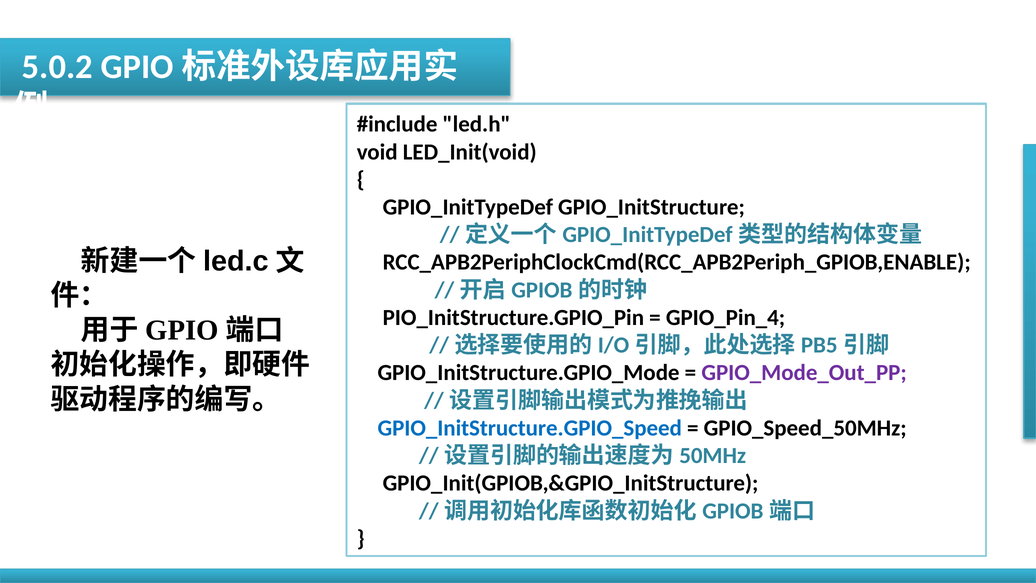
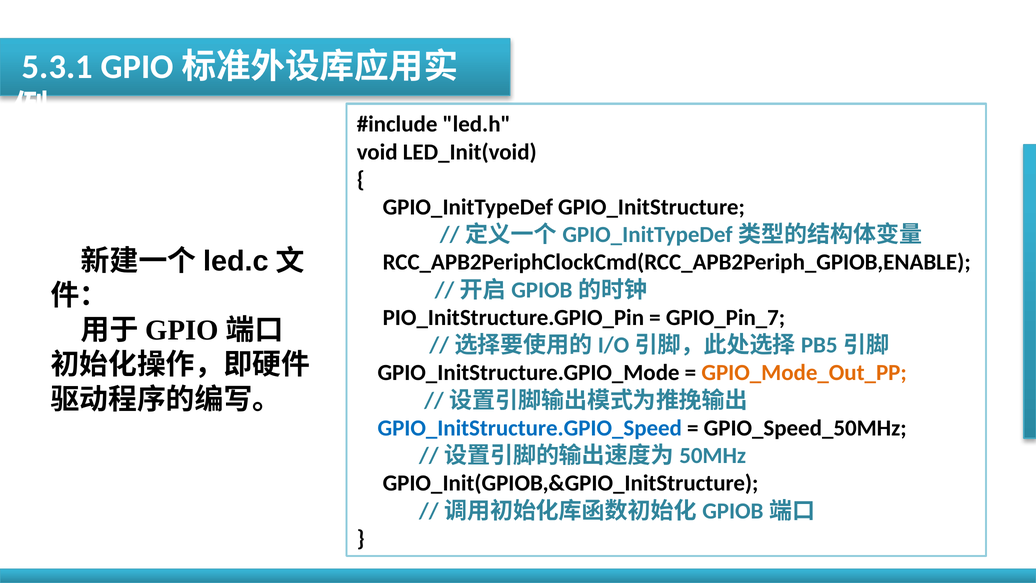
5.0.2: 5.0.2 -> 5.3.1 (57, 67)
GPIO_Pin_4: GPIO_Pin_4 -> GPIO_Pin_7 (726, 318)
GPIO_Mode_Out_PP colour: purple -> orange (804, 373)
